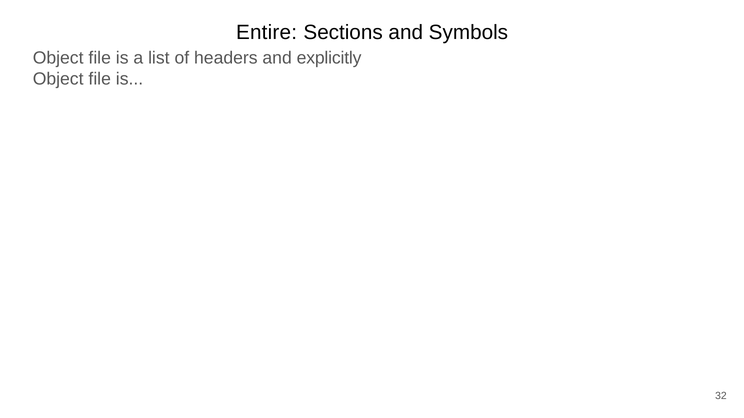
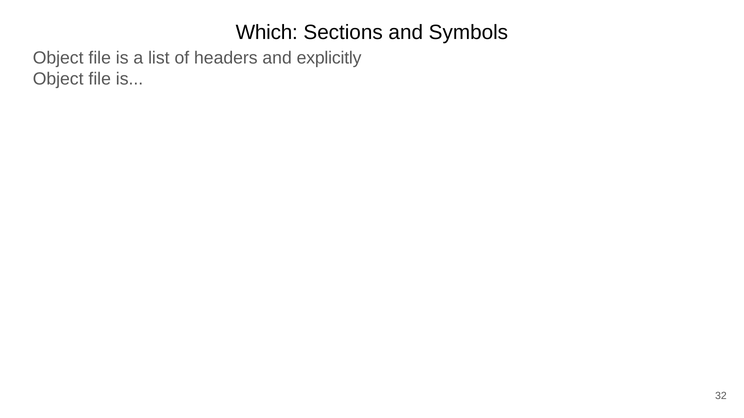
Entire: Entire -> Which (267, 33)
